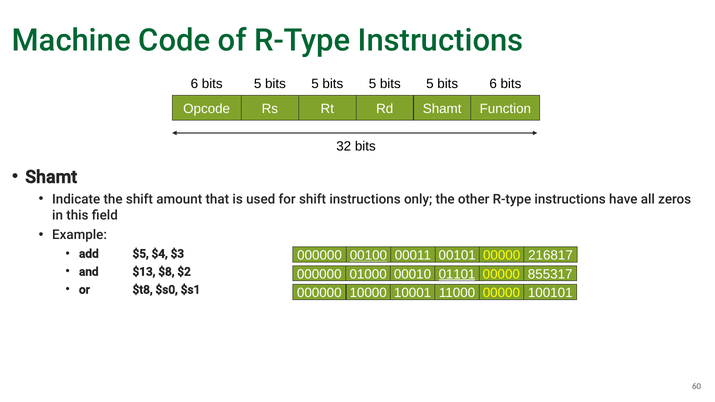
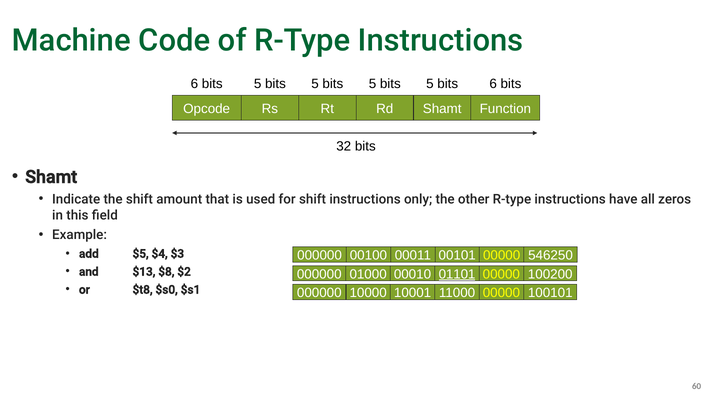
00100 underline: present -> none (368, 256)
216817: 216817 -> 546250 (551, 256)
855317: 855317 -> 100200 (550, 274)
